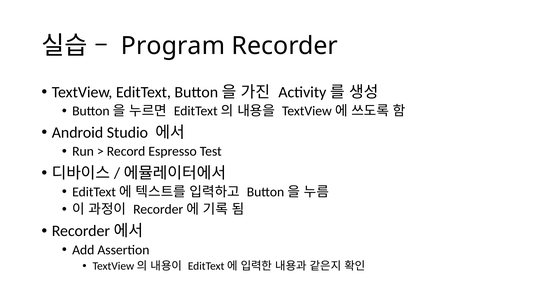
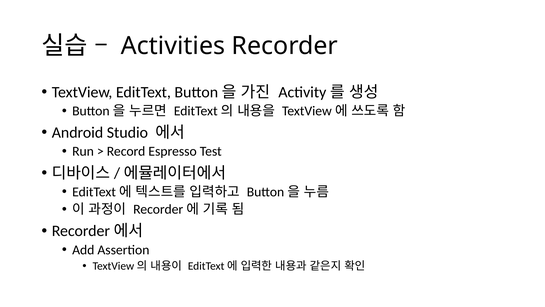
Program: Program -> Activities (173, 46)
